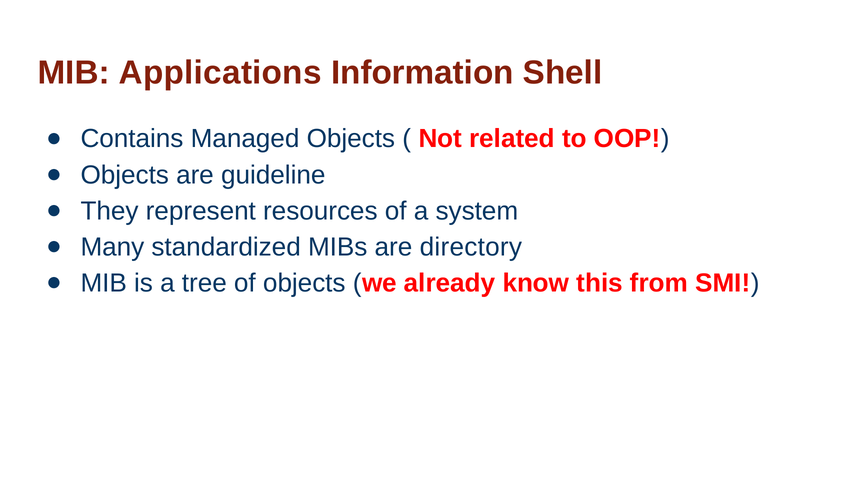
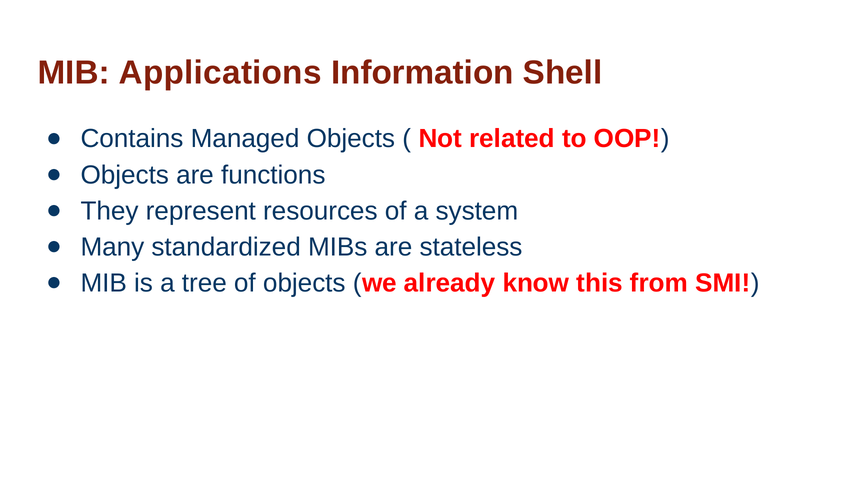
guideline: guideline -> functions (273, 175)
directory: directory -> stateless (471, 247)
